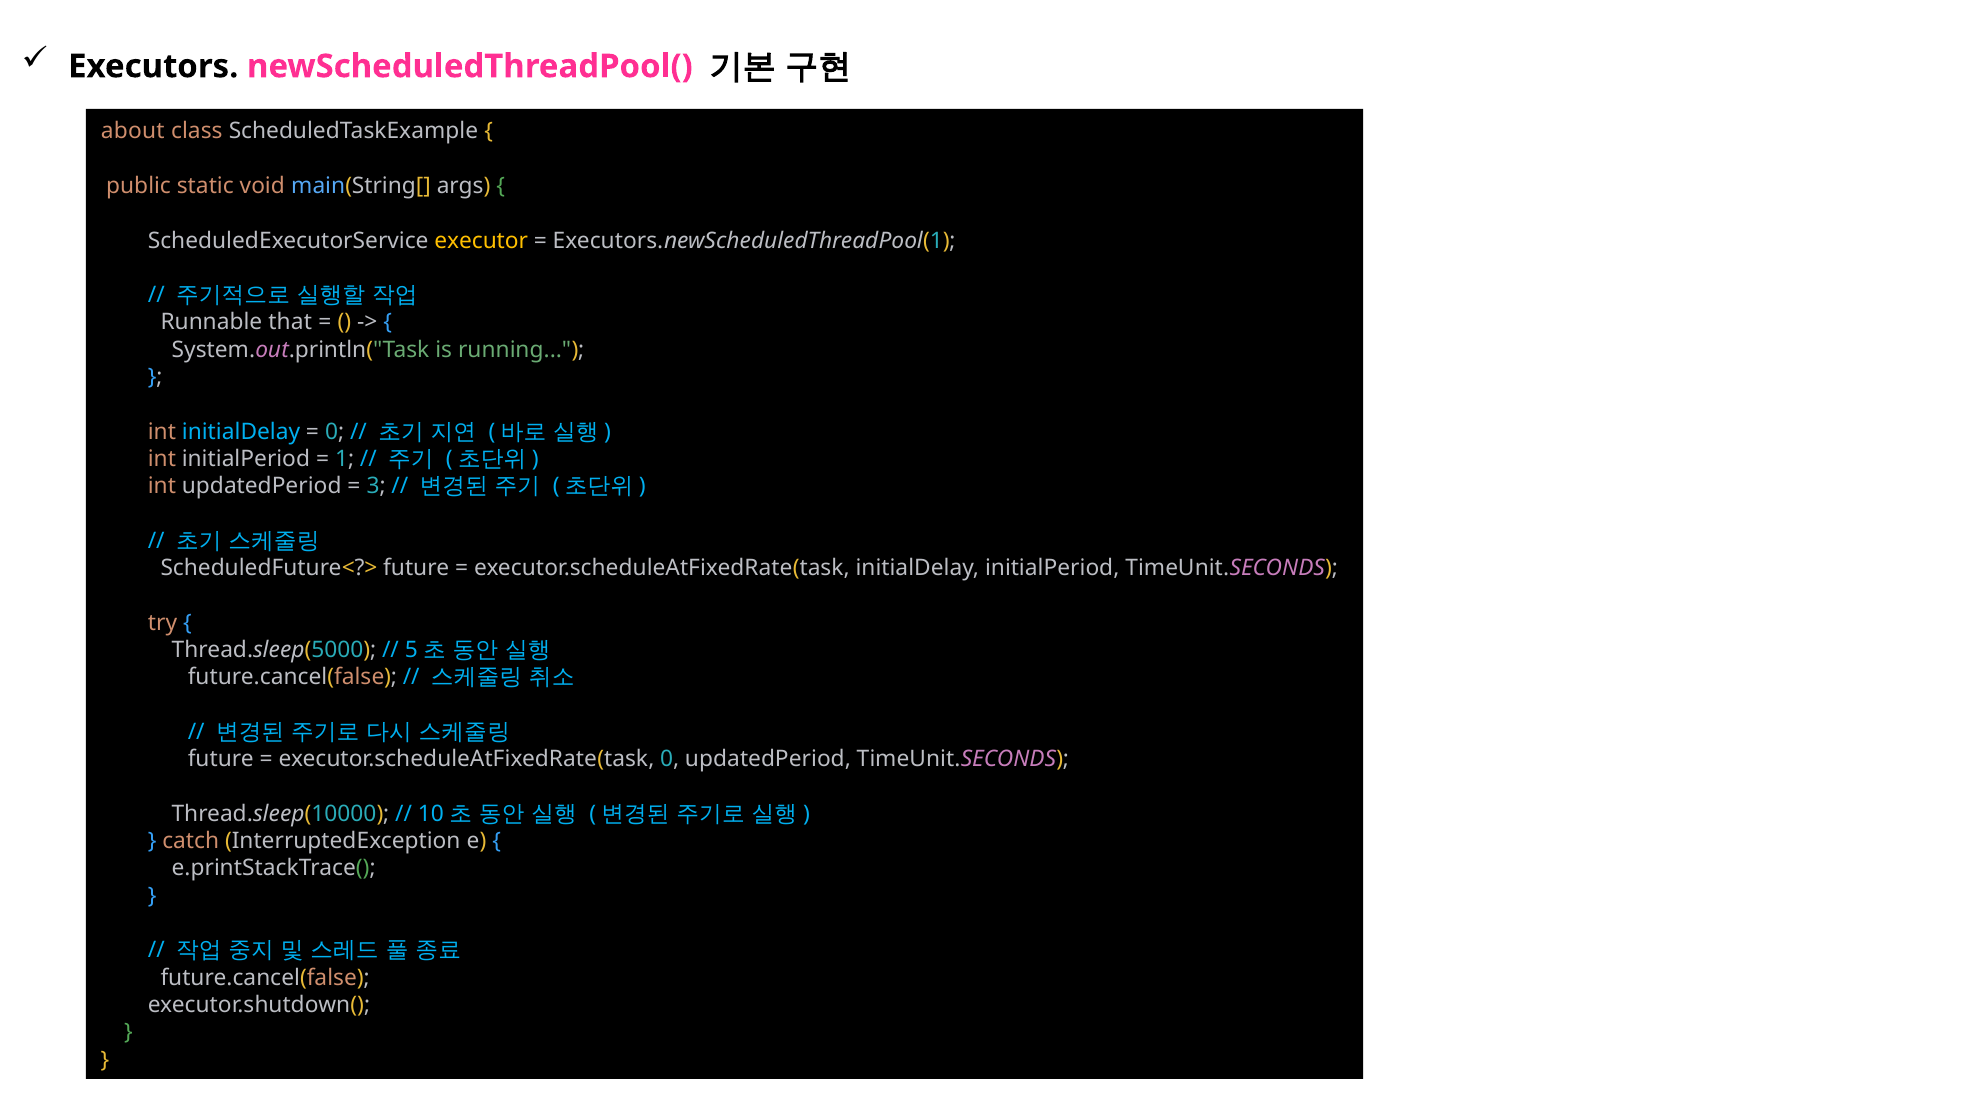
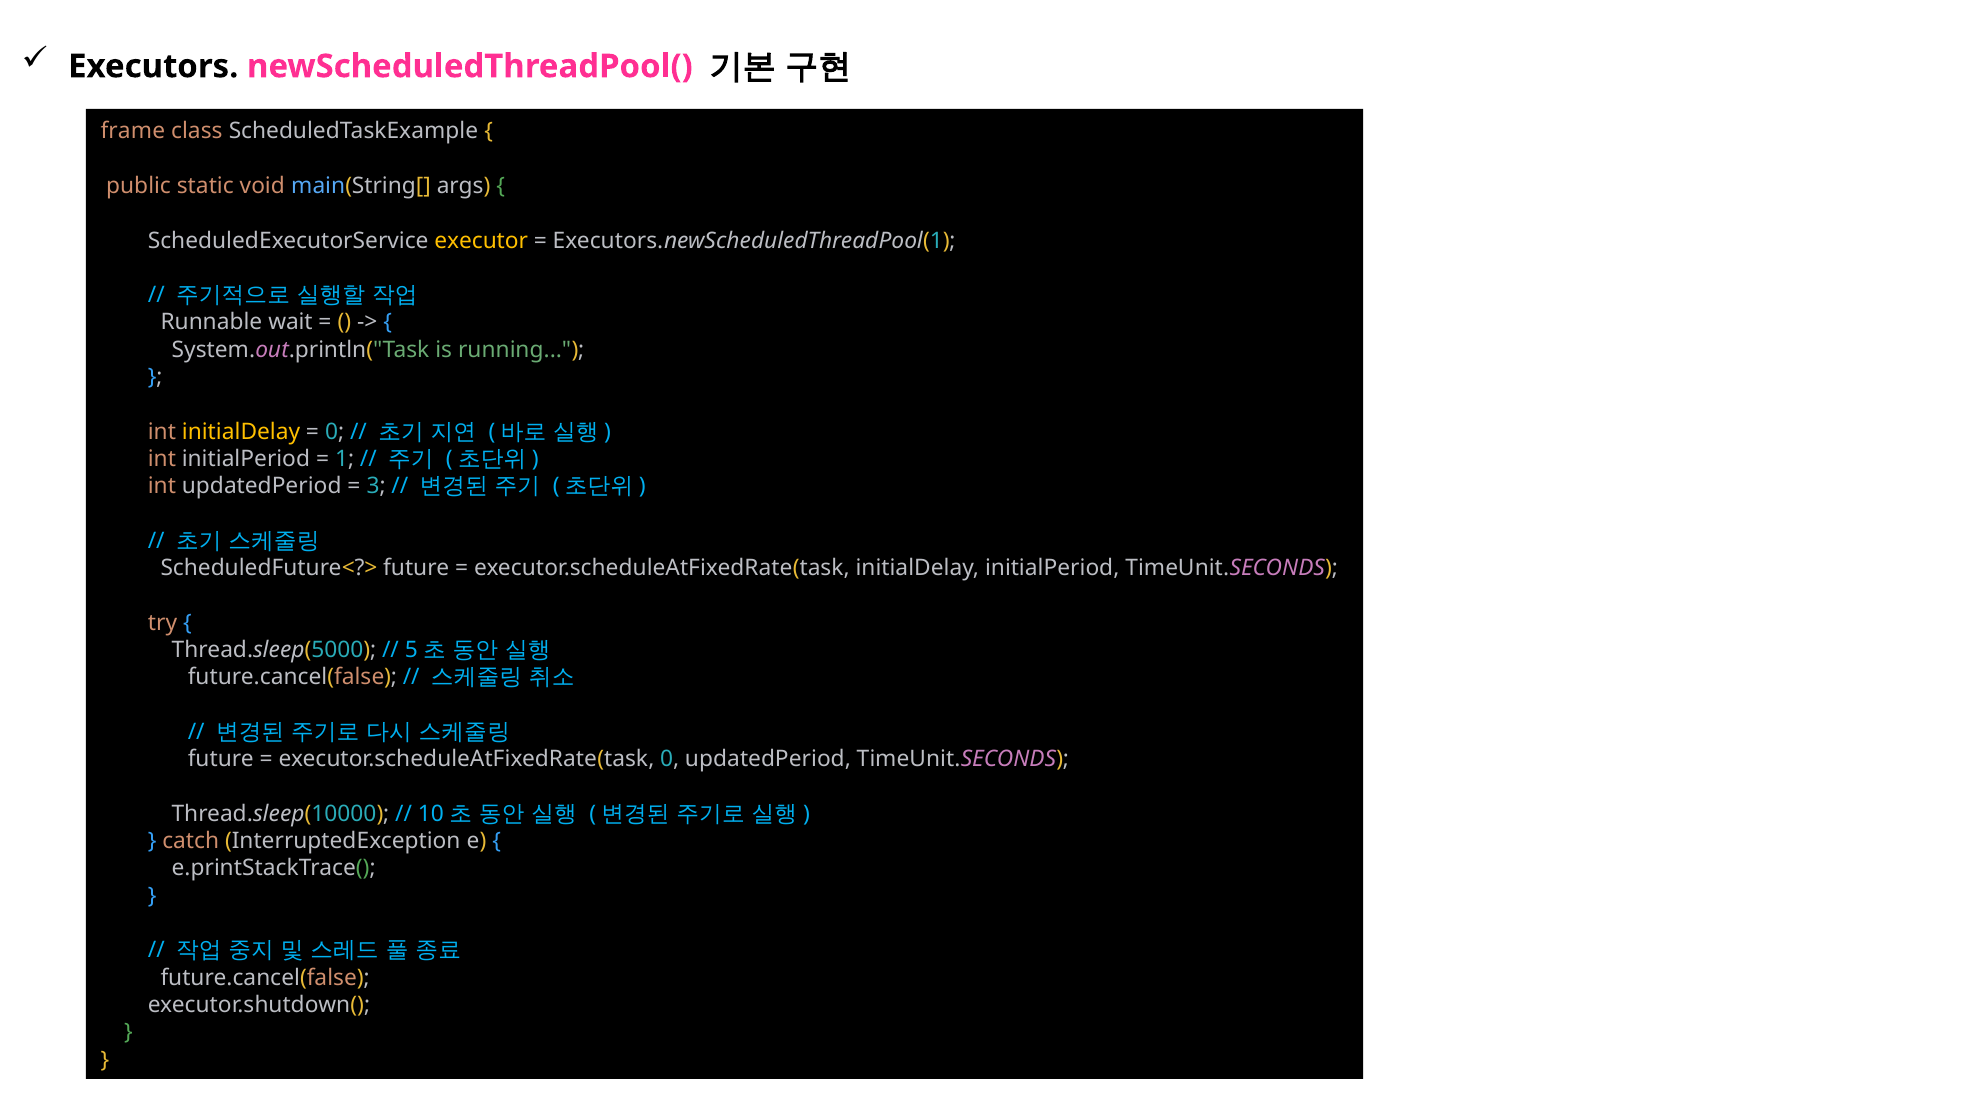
about: about -> frame (133, 131)
that: that -> wait (290, 322)
initialDelay colour: light blue -> yellow (241, 432)
